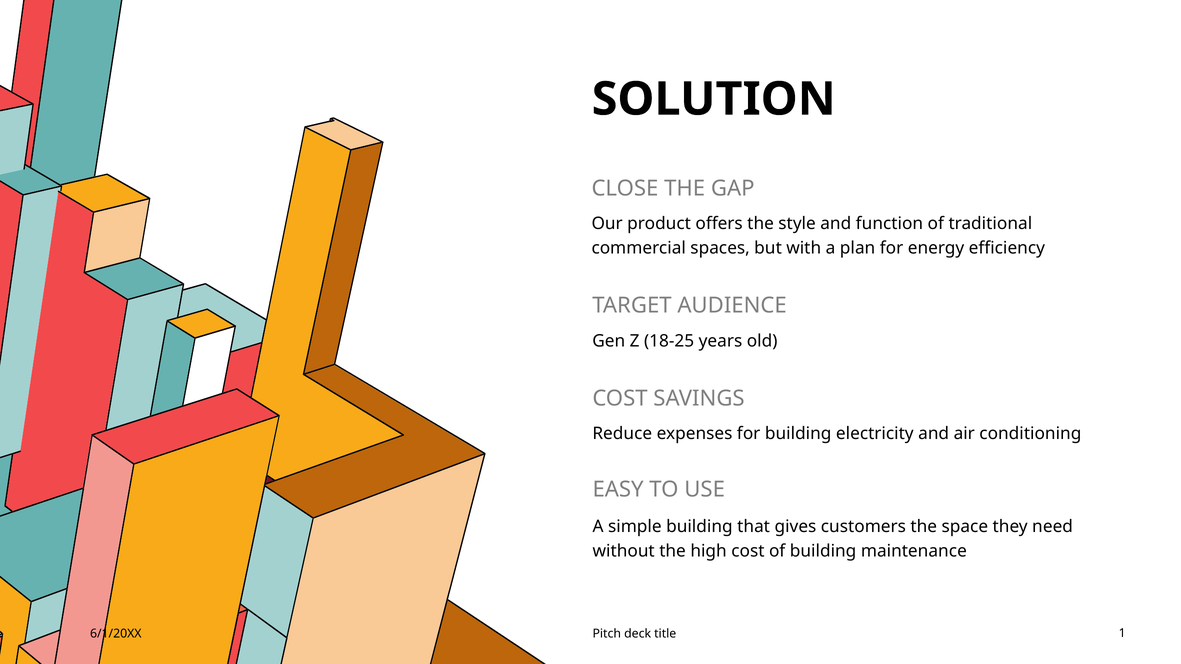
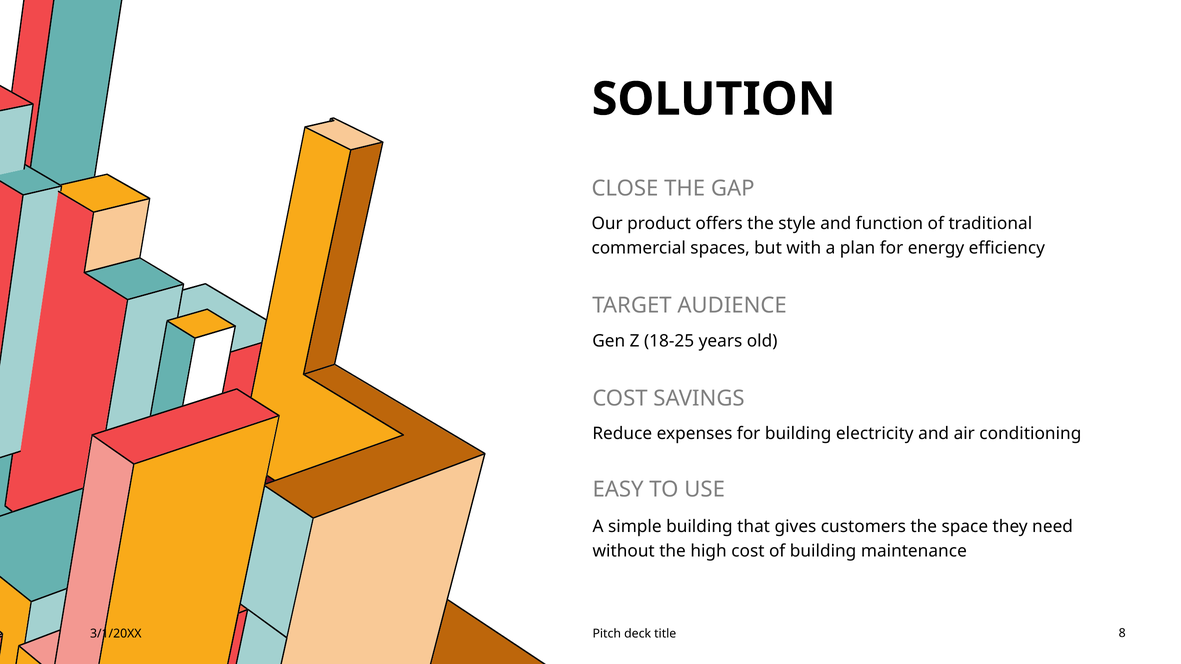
6/1/20XX: 6/1/20XX -> 3/1/20XX (116, 634)
1: 1 -> 8 (1122, 633)
